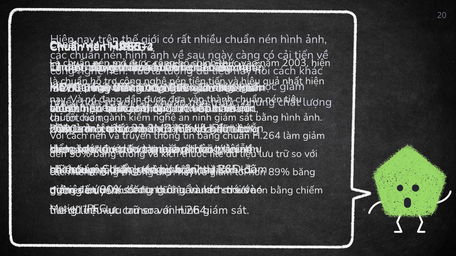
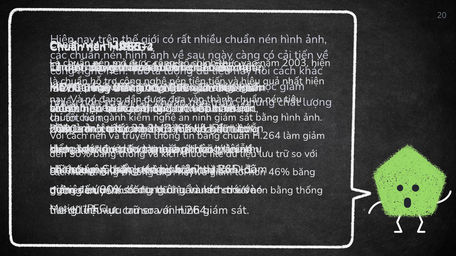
89%: 89% -> 46% (279, 172)
bằng chiếm: chiếm -> thống (309, 190)
